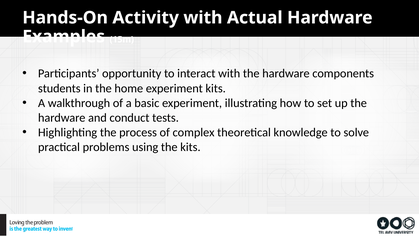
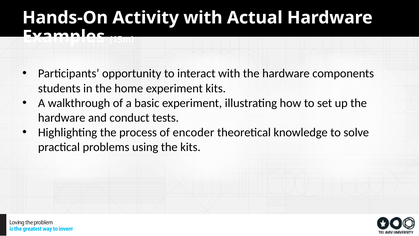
complex: complex -> encoder (193, 132)
